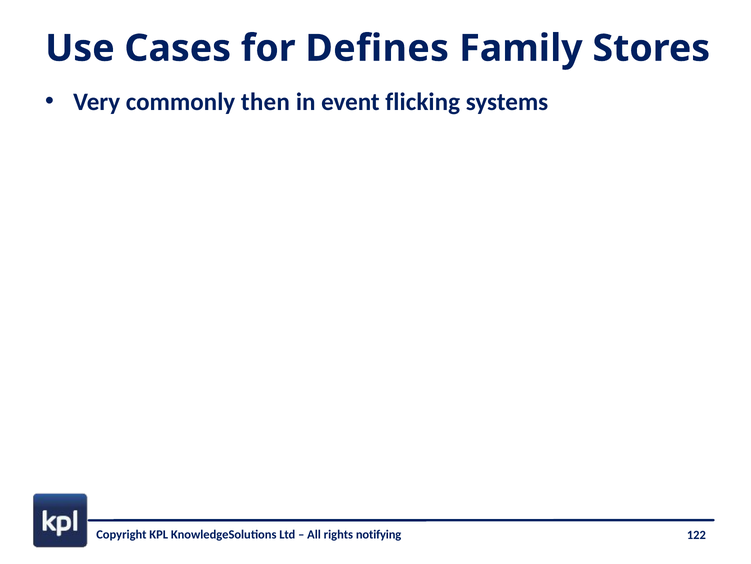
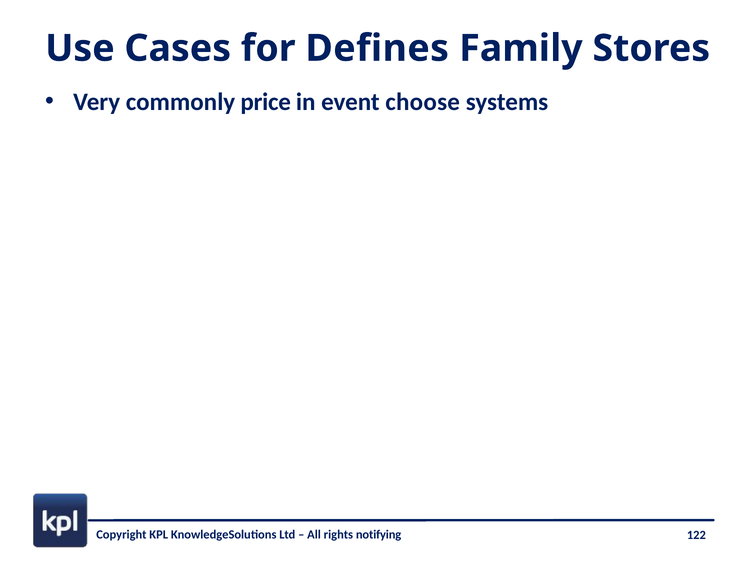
then: then -> price (266, 102)
flicking: flicking -> choose (423, 102)
